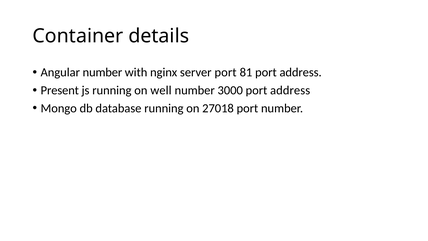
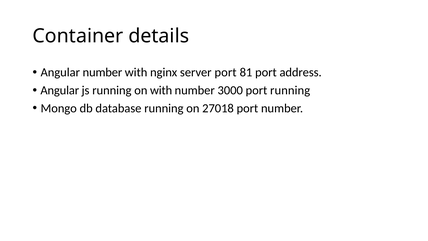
Present: Present -> Angular (60, 90)
on well: well -> with (161, 90)
3000 port address: address -> running (290, 90)
